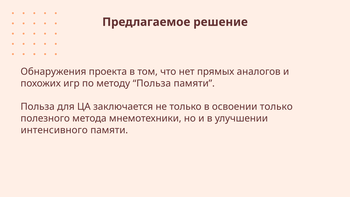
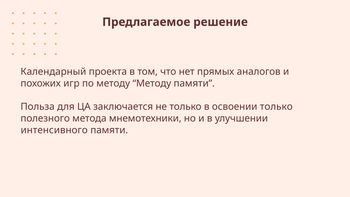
Обнаружения: Обнаружения -> Календарный (53, 72)
методу Польза: Польза -> Методу (152, 83)
